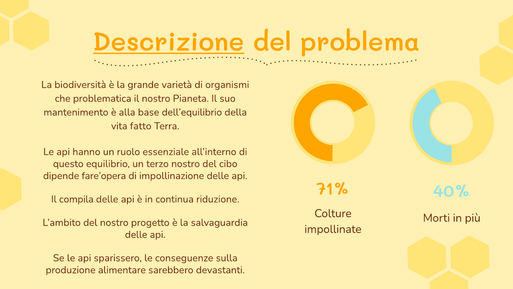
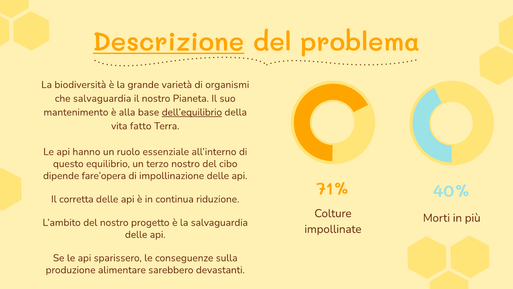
che problematica: problematica -> salvaguardia (102, 98)
dell’equilibrio underline: none -> present (192, 112)
compila: compila -> corretta (76, 199)
